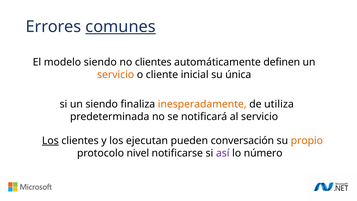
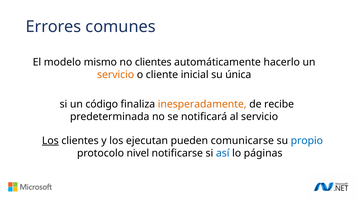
comunes underline: present -> none (121, 27)
modelo siendo: siendo -> mismo (100, 62)
definen: definen -> hacerlo (282, 62)
un siendo: siendo -> código (102, 104)
utiliza: utiliza -> recibe (279, 104)
conversación: conversación -> comunicarse (242, 140)
propio colour: orange -> blue (307, 140)
así colour: purple -> blue (223, 153)
número: número -> páginas (263, 153)
